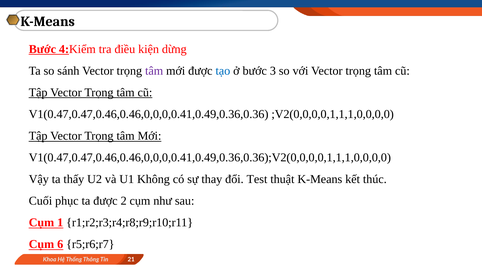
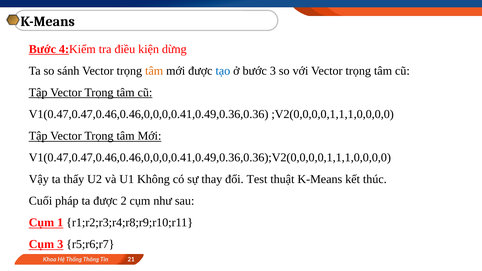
tâm colour: purple -> orange (154, 71)
phục: phục -> pháp (67, 201)
Cụm 6: 6 -> 3 (60, 244)
